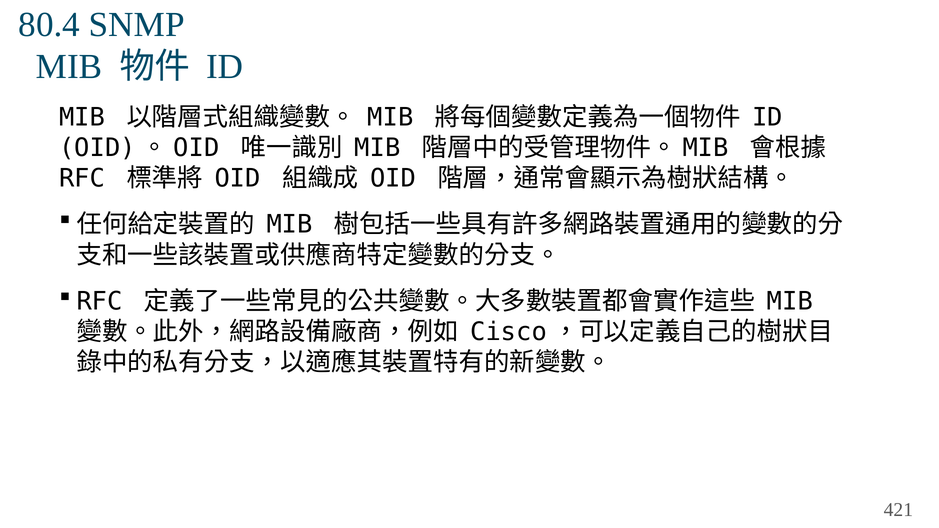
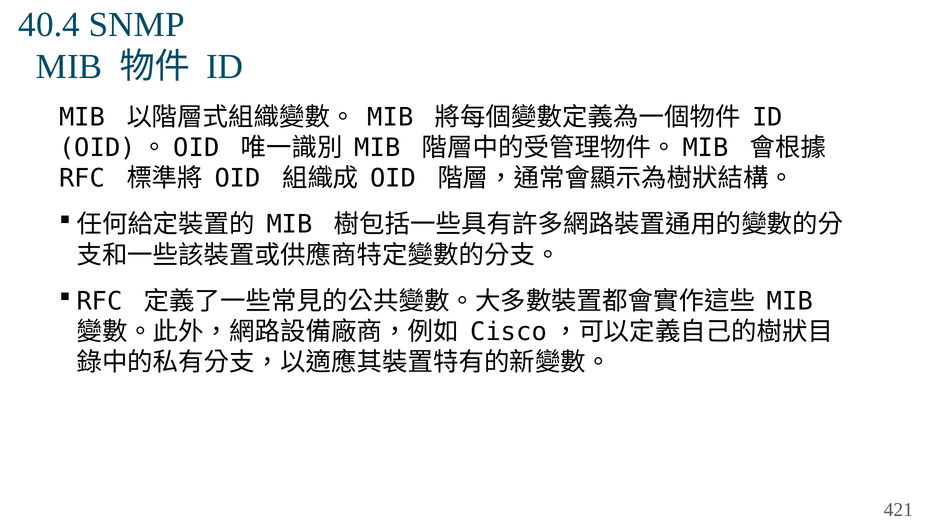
80.4: 80.4 -> 40.4 (49, 24)
